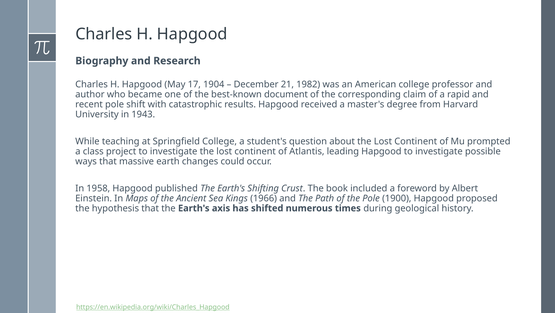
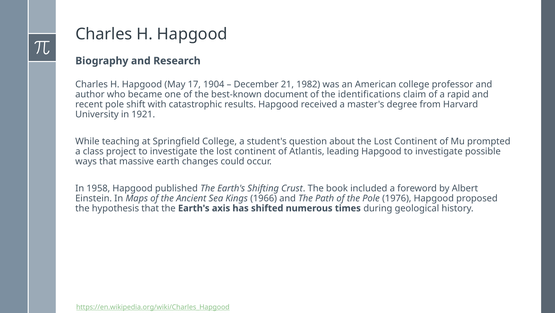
corresponding: corresponding -> identifications (369, 94)
1943: 1943 -> 1921 (143, 114)
1900: 1900 -> 1976 (397, 198)
